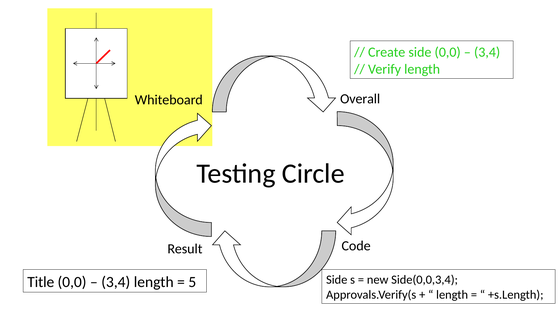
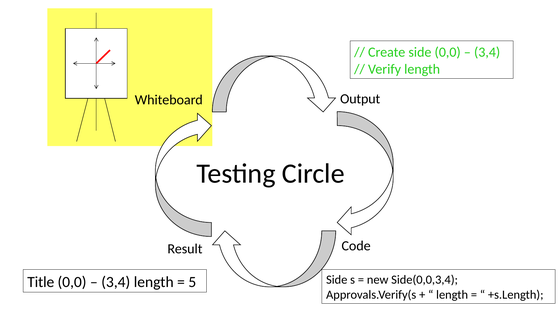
Overall: Overall -> Output (360, 99)
